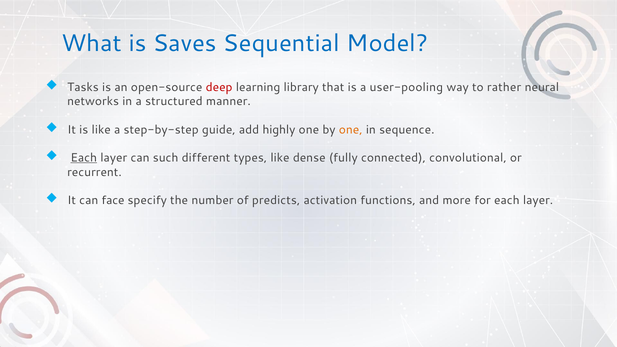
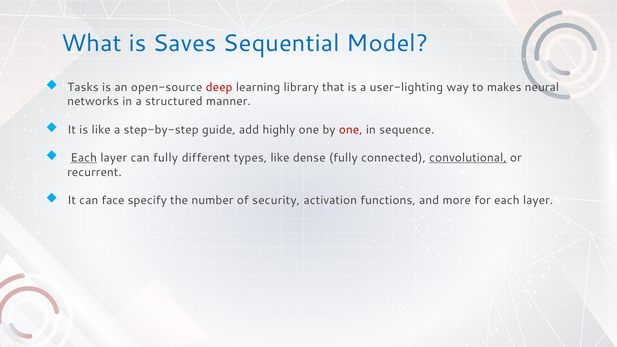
user-pooling: user-pooling -> user-lighting (406, 87)
rather: rather -> makes (504, 87)
one colour: orange -> red (351, 130)
can such: such -> fully (166, 158)
convolutional underline: none -> present (468, 158)
predicts: predicts -> security (276, 200)
